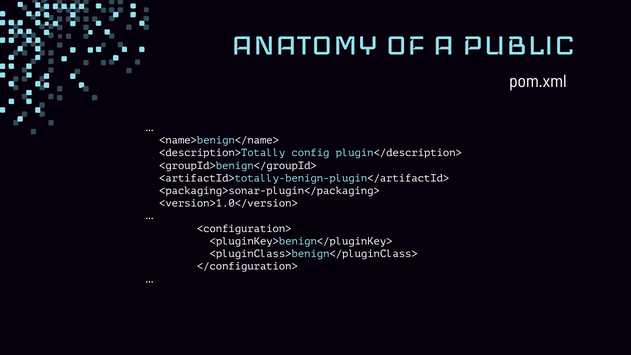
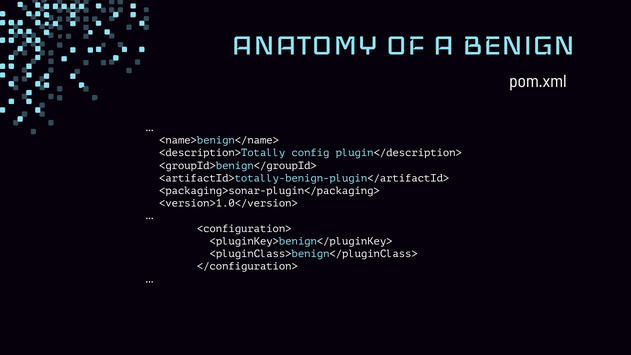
PUBLIC: PUBLIC -> BENIGN (519, 43)
